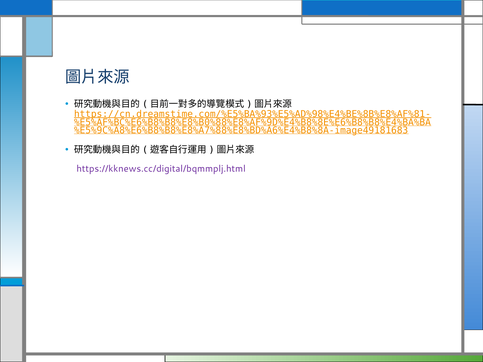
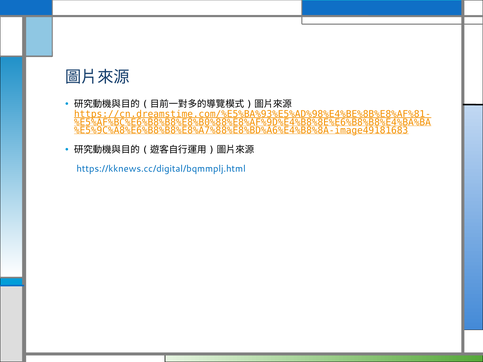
https://kknews.cc/digital/bqmmplj.html colour: purple -> blue (161, 169)
